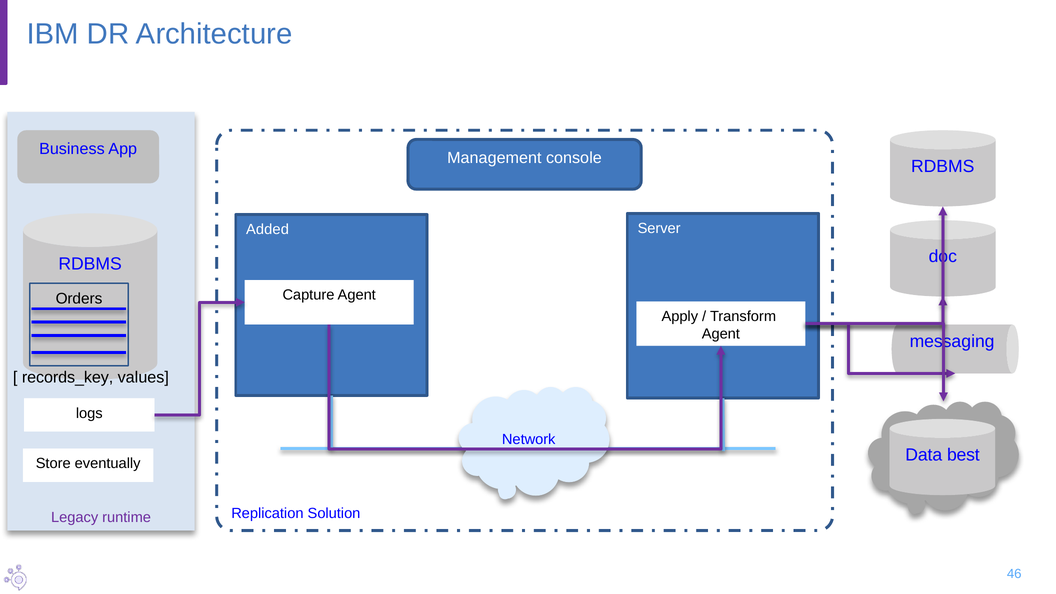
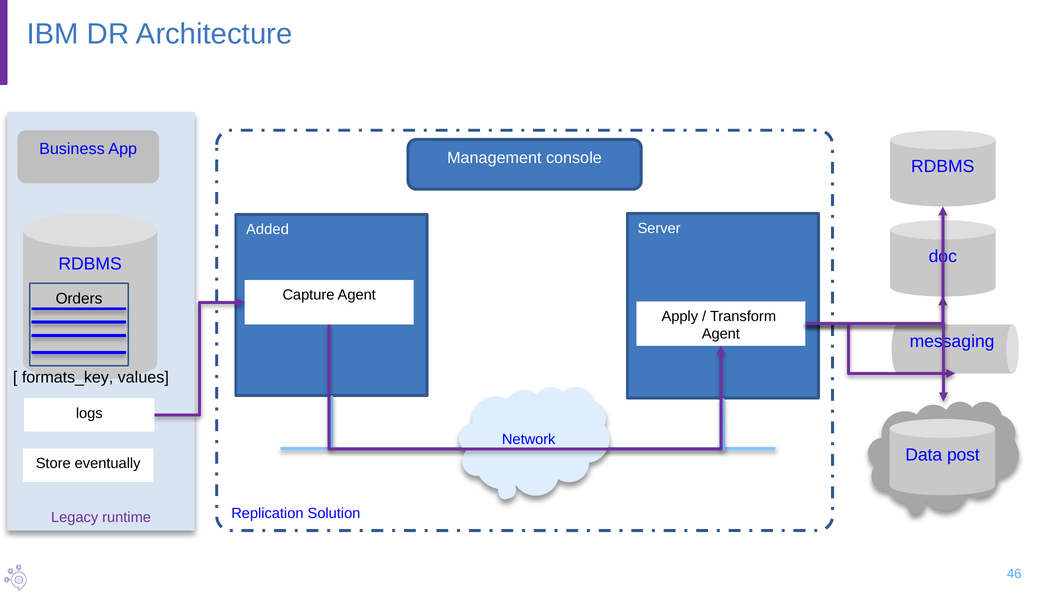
records_key: records_key -> formats_key (68, 377)
best: best -> post (963, 455)
